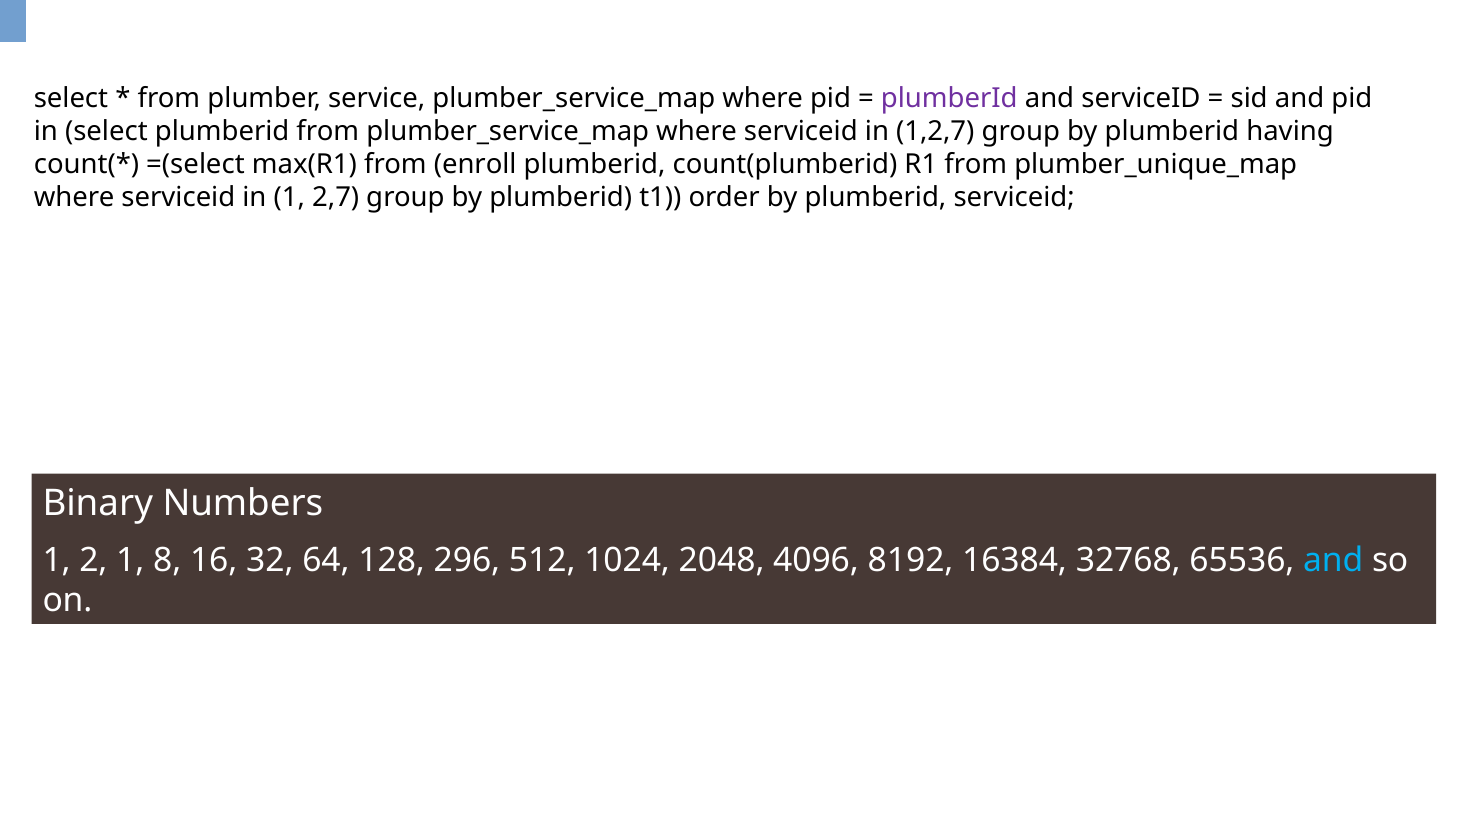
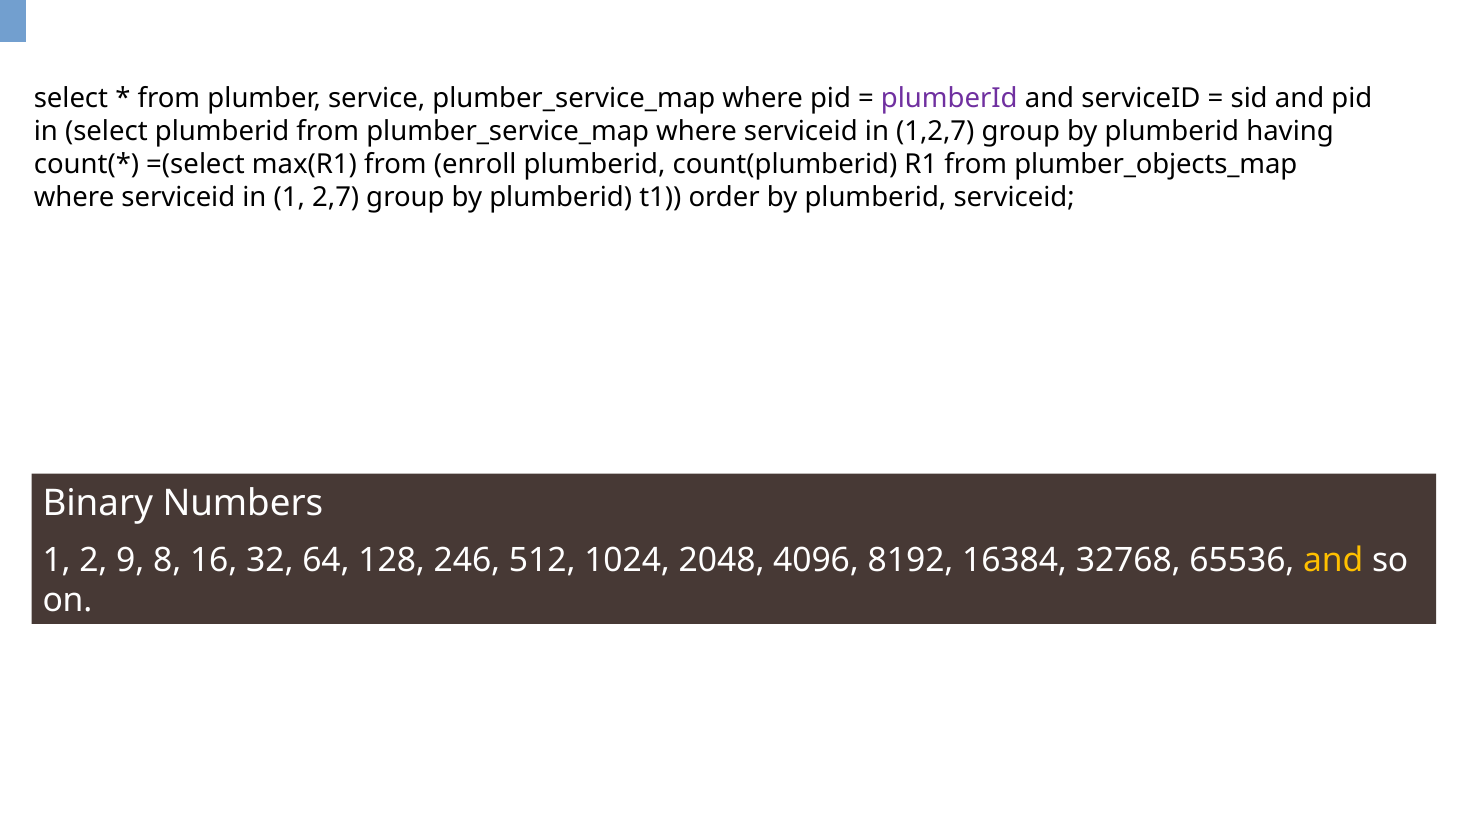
plumber_unique_map: plumber_unique_map -> plumber_objects_map (1156, 165)
2 1: 1 -> 9 (130, 560)
296: 296 -> 246 (467, 560)
and colour: light blue -> yellow (1333, 560)
